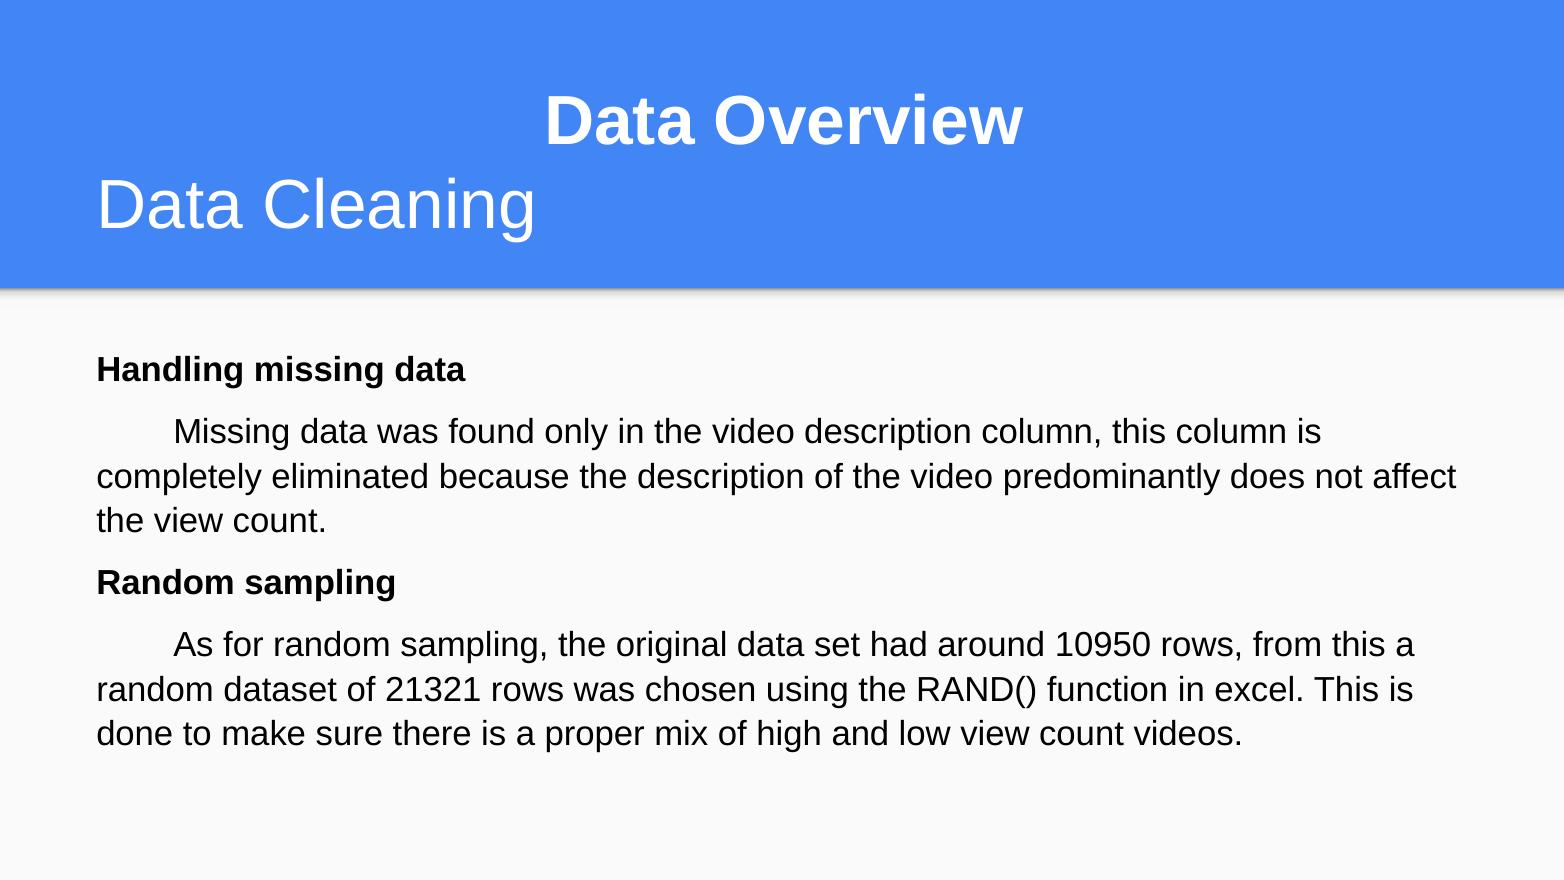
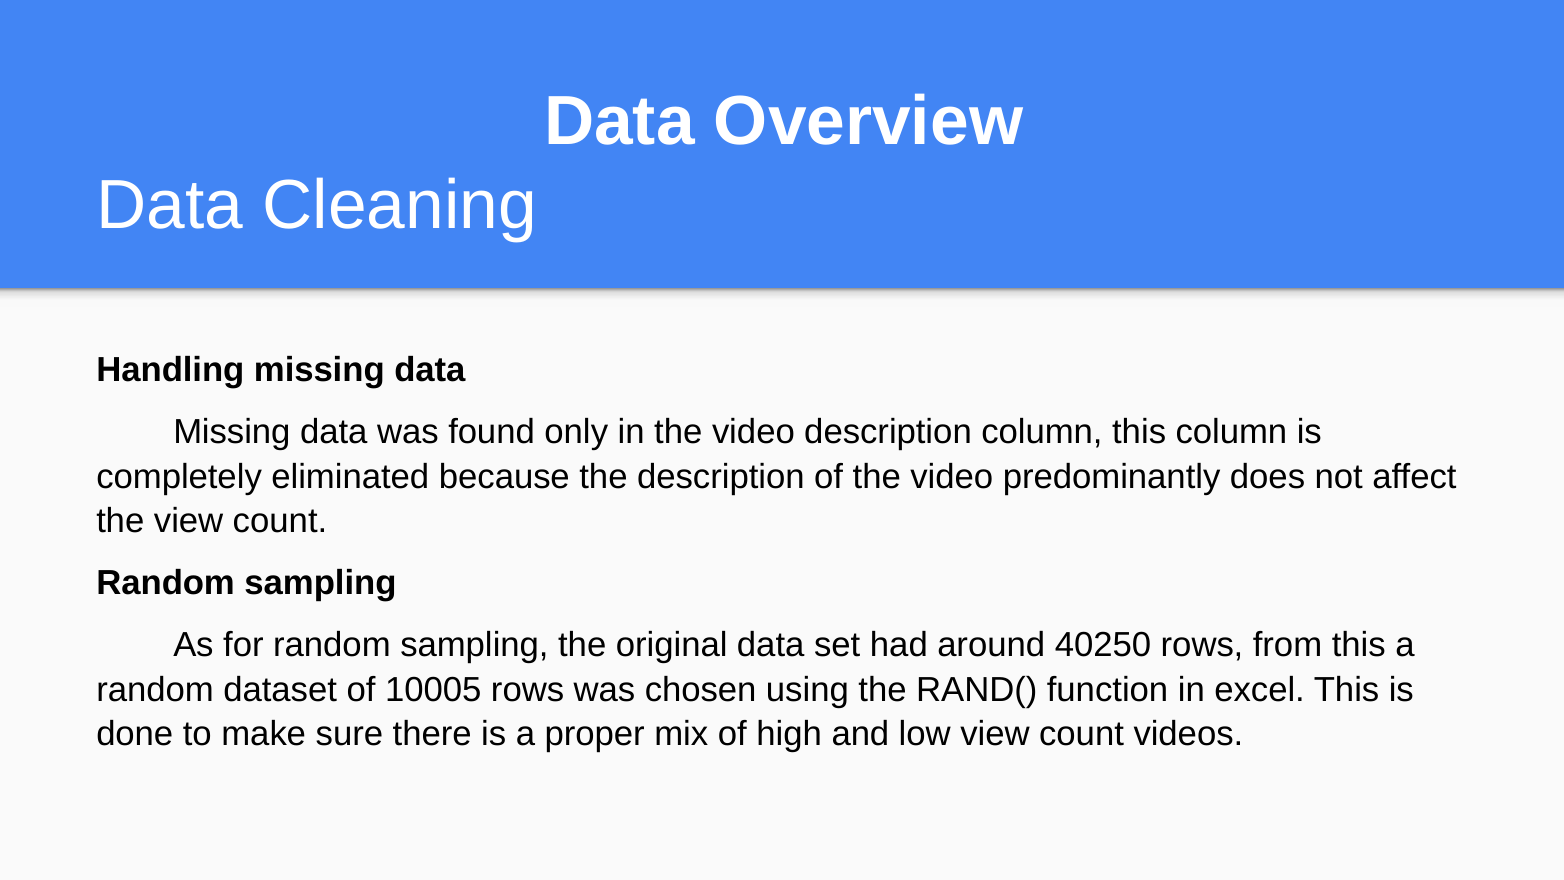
10950: 10950 -> 40250 (1103, 645)
21321: 21321 -> 10005 (433, 690)
